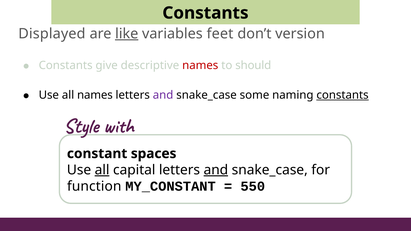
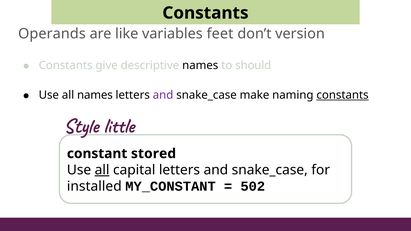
Displayed: Displayed -> Operands (52, 34)
like underline: present -> none (127, 34)
names colour: red -> black (200, 66)
some: some -> make (255, 95)
with: with -> little (119, 126)
spaces: spaces -> stored (154, 154)
and underline: present -> none (216, 170)
function: function -> installed (94, 187)
550: 550 -> 502 (253, 187)
